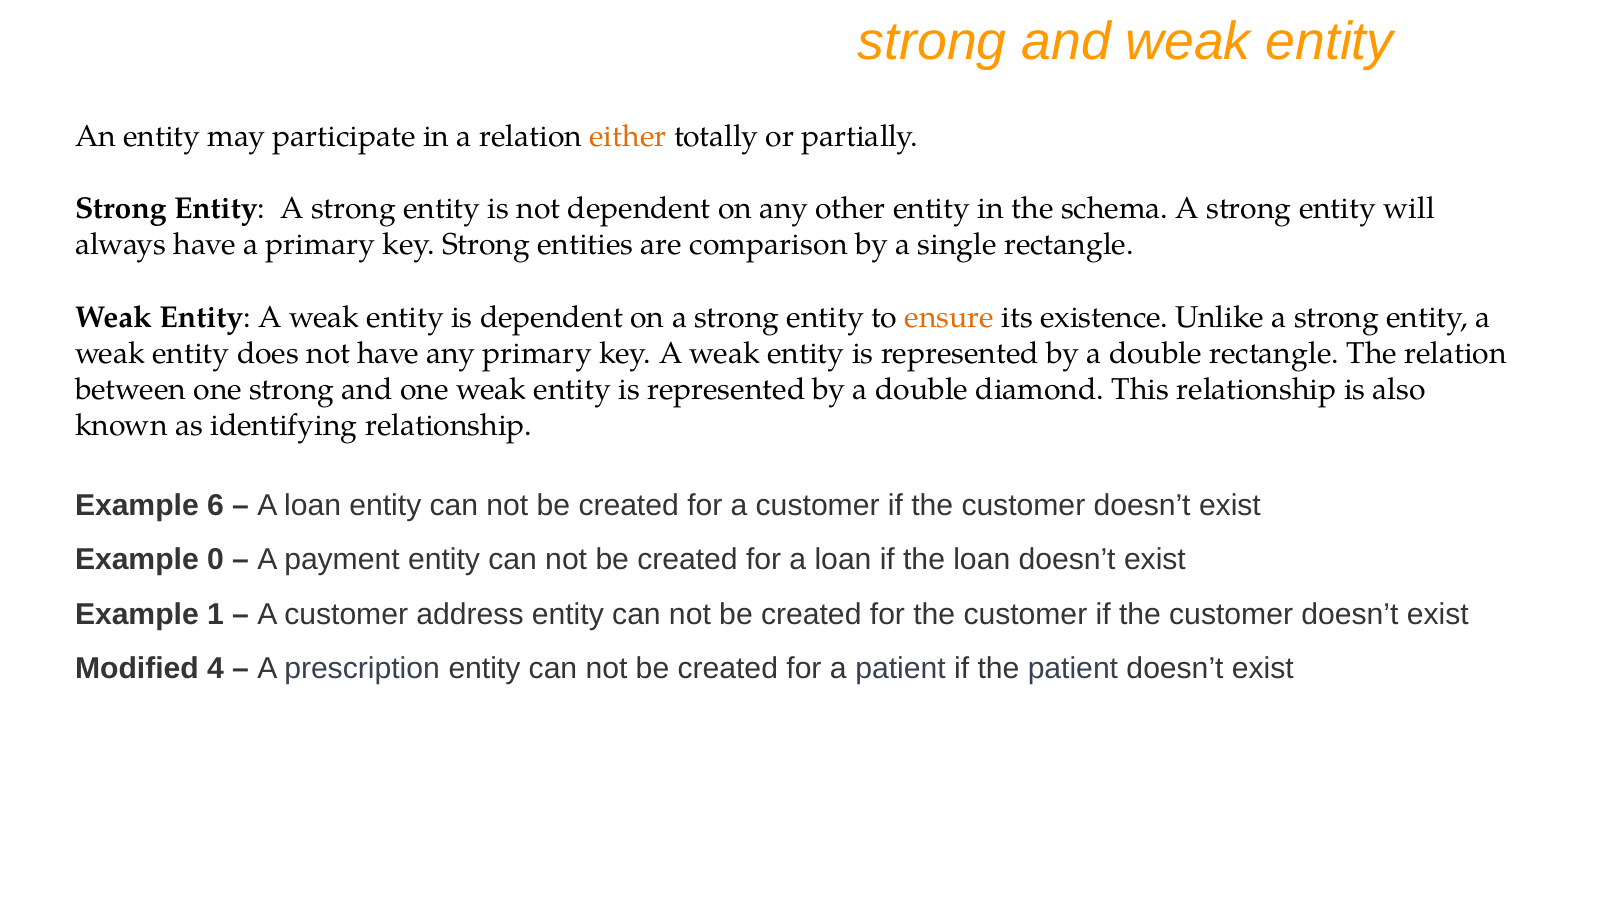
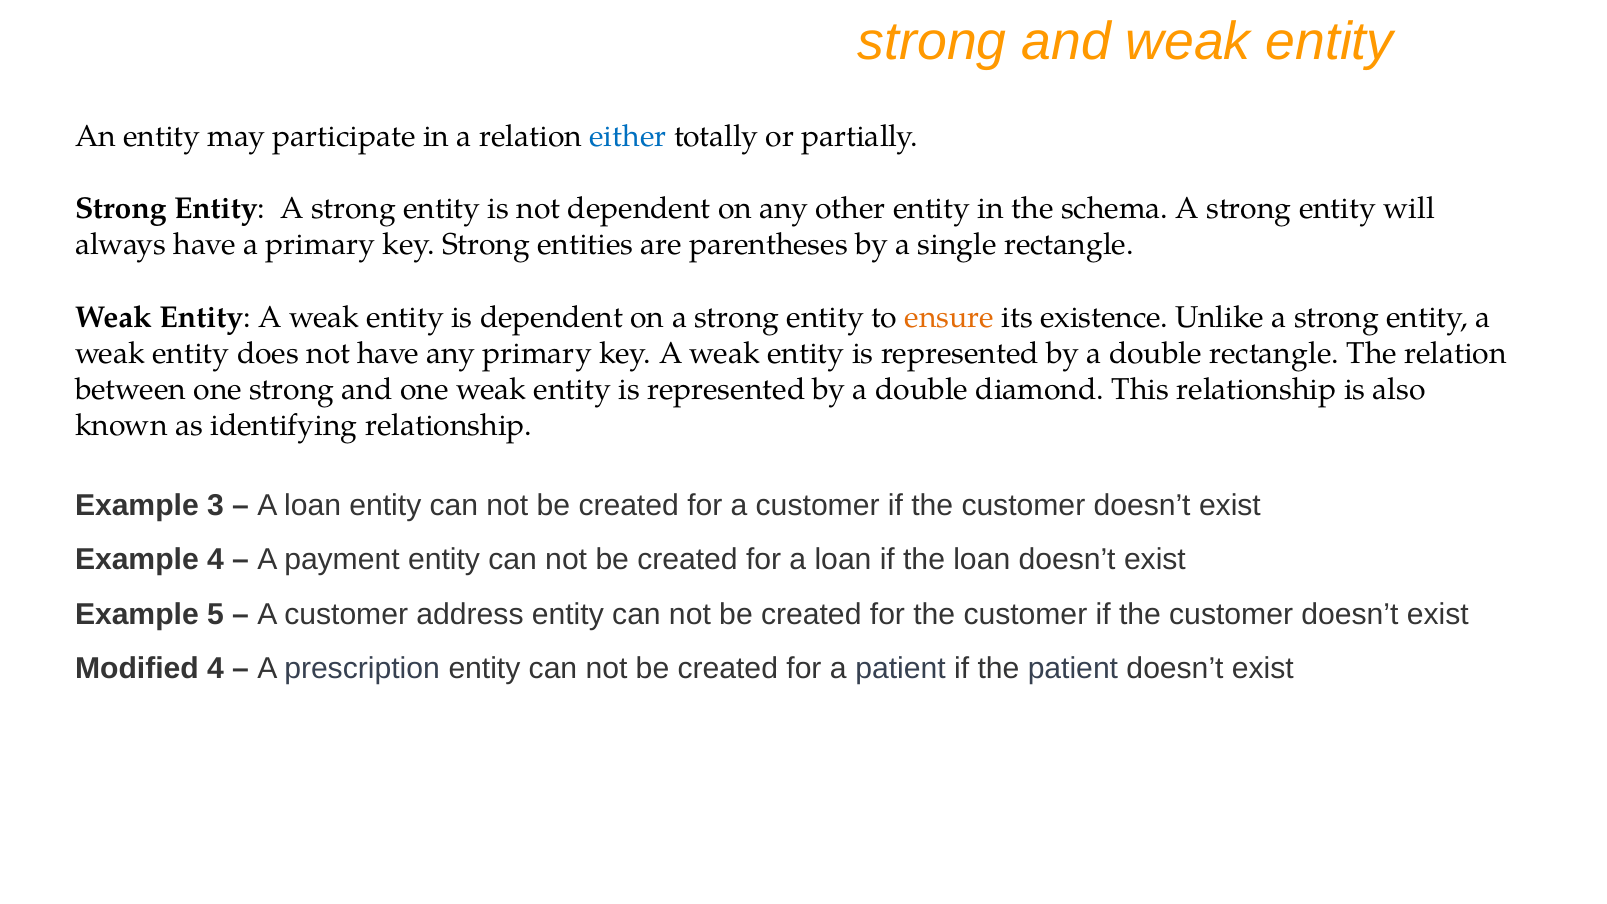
either colour: orange -> blue (628, 137)
comparison: comparison -> parentheses (769, 245)
6: 6 -> 3 (216, 506)
Example 0: 0 -> 4 (216, 560)
1: 1 -> 5 (216, 614)
